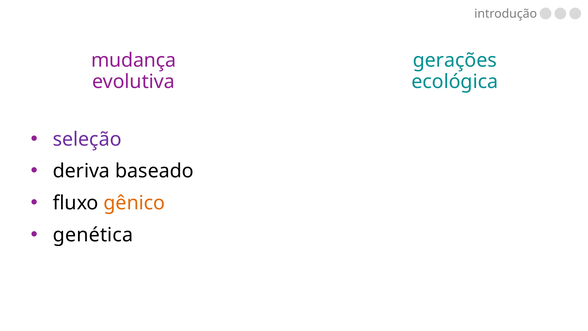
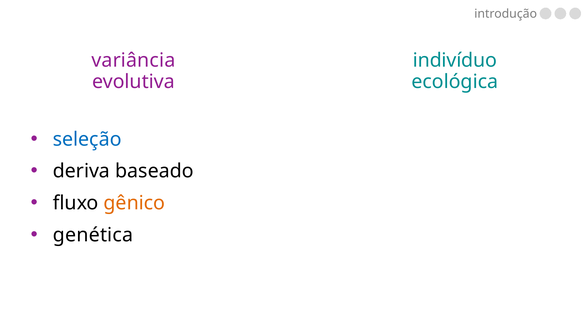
mudança: mudança -> variância (133, 60)
gerações: gerações -> indivíduo (455, 60)
seleção colour: purple -> blue (87, 139)
